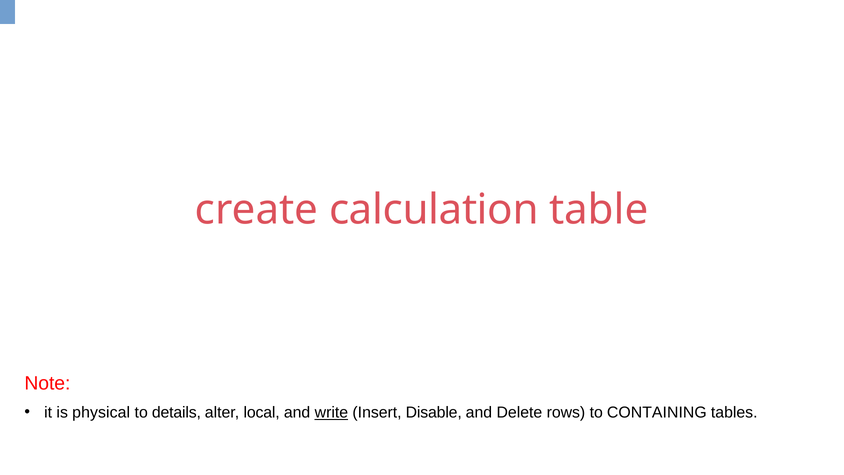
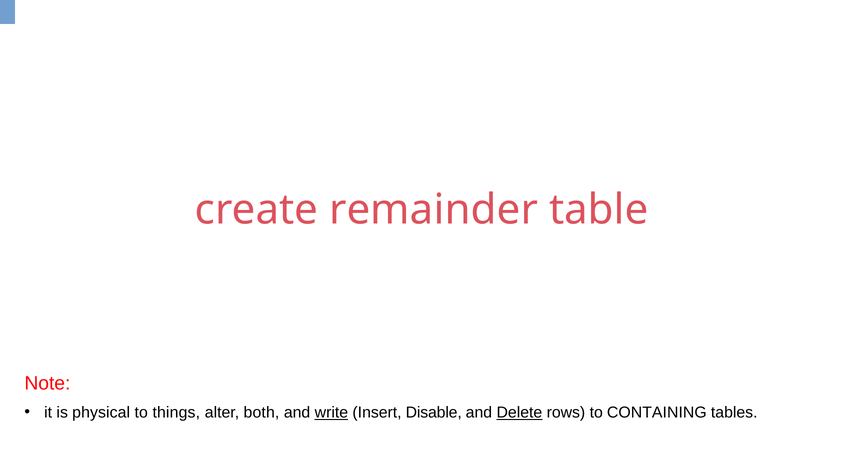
calculation: calculation -> remainder (434, 210)
details: details -> things (176, 412)
local: local -> both (261, 412)
Delete underline: none -> present (519, 412)
